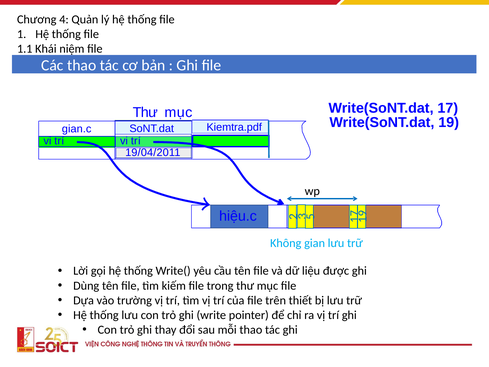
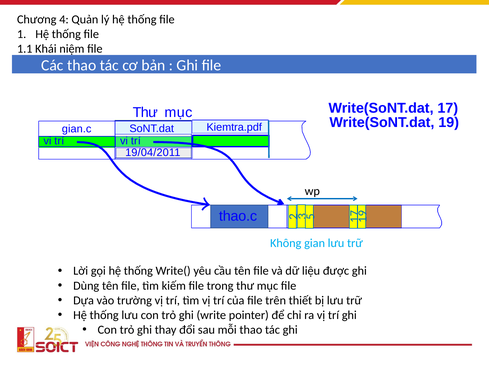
hiệu.c: hiệu.c -> thao.c (238, 216)
